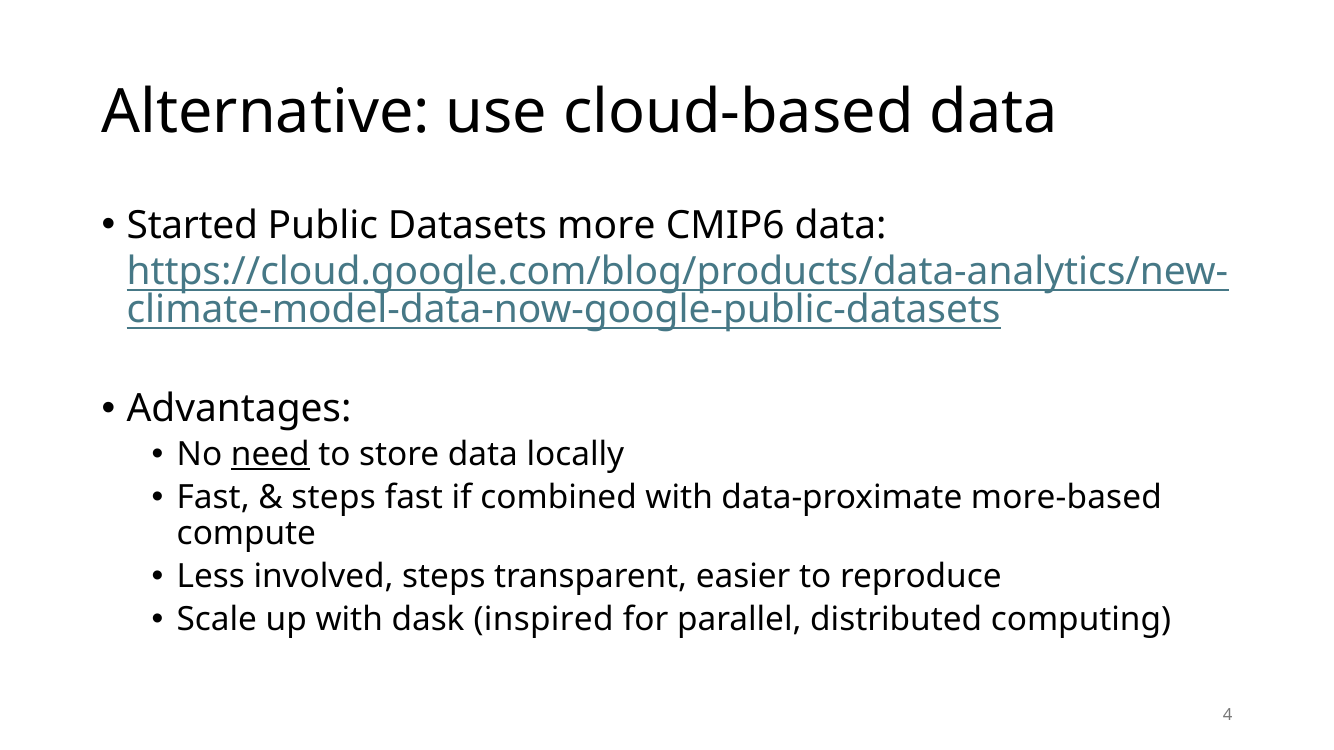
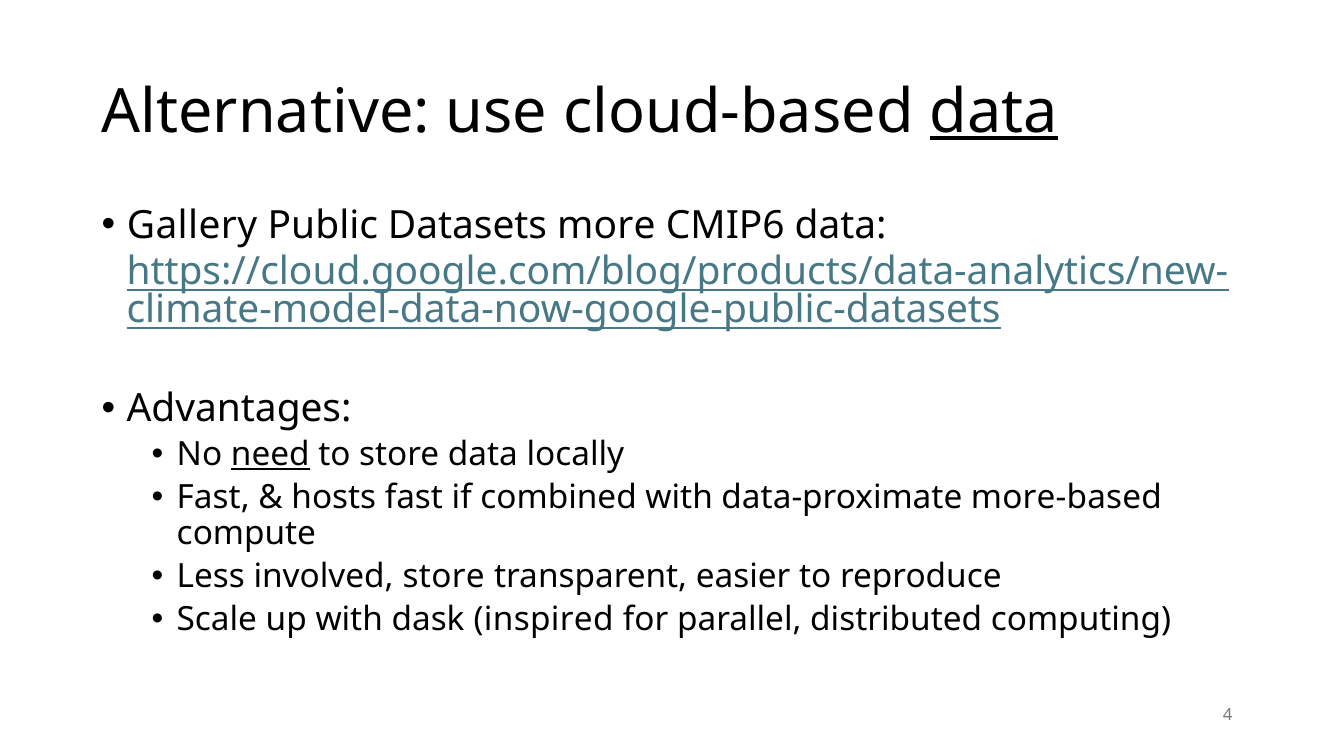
data underline: none -> present (994, 112)
Started: Started -> Gallery (192, 226)
steps: steps -> hosts (334, 498)
involved steps: steps -> store (444, 577)
